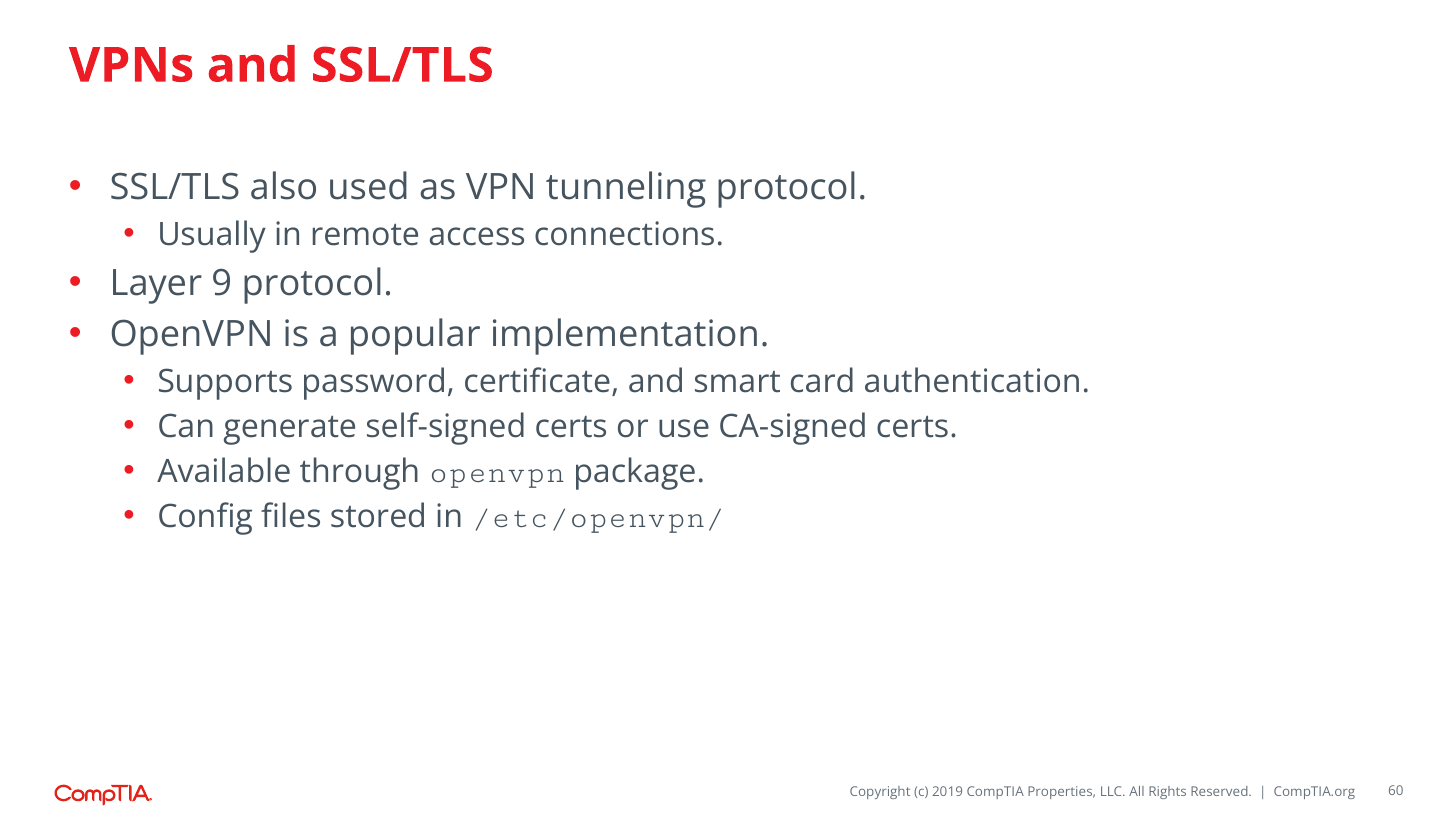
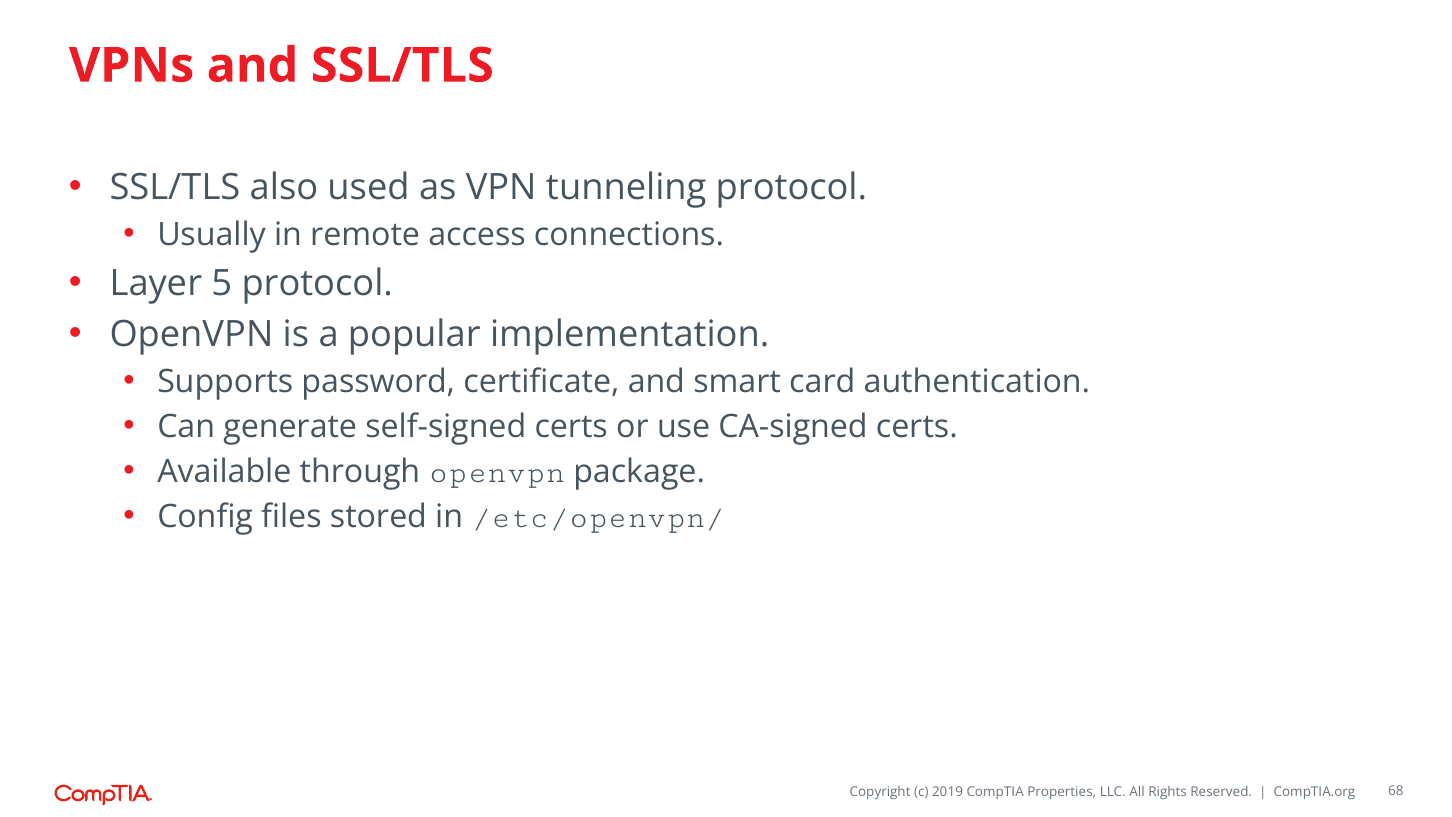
9: 9 -> 5 (222, 283)
60: 60 -> 68 (1396, 791)
